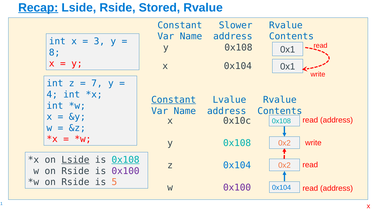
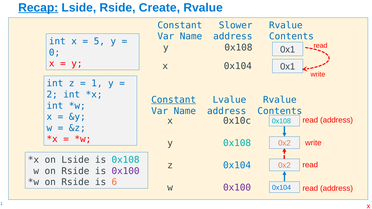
Stored: Stored -> Create (159, 8)
3: 3 -> 5 (99, 41)
8: 8 -> 0 (55, 53)
7: 7 -> 1 (97, 84)
4: 4 -> 2 (52, 95)
Lside underline: present -> none (75, 160)
0x108 underline: present -> none (126, 160)
5: 5 -> 6 (114, 182)
